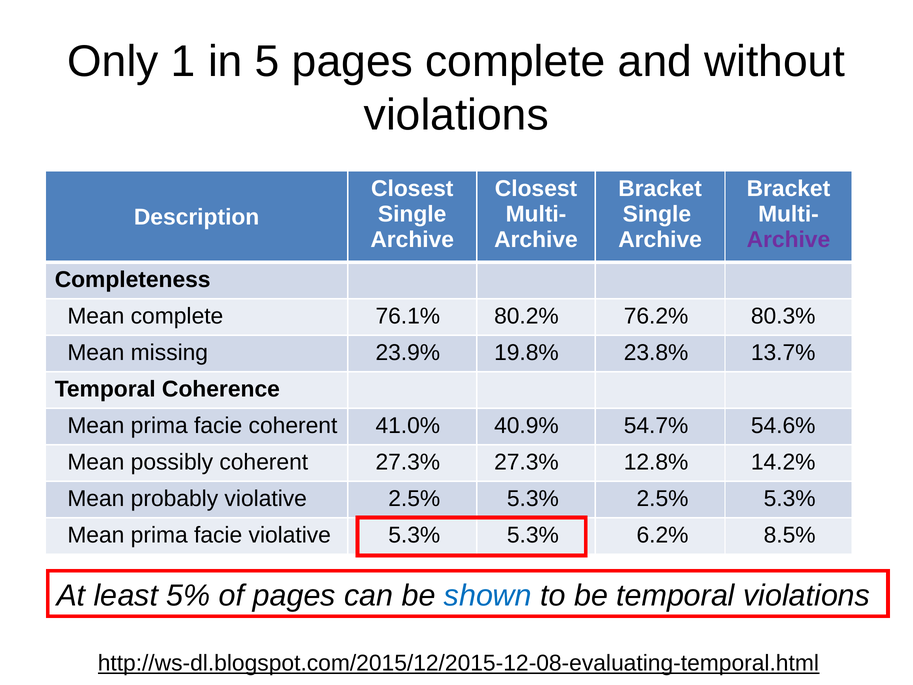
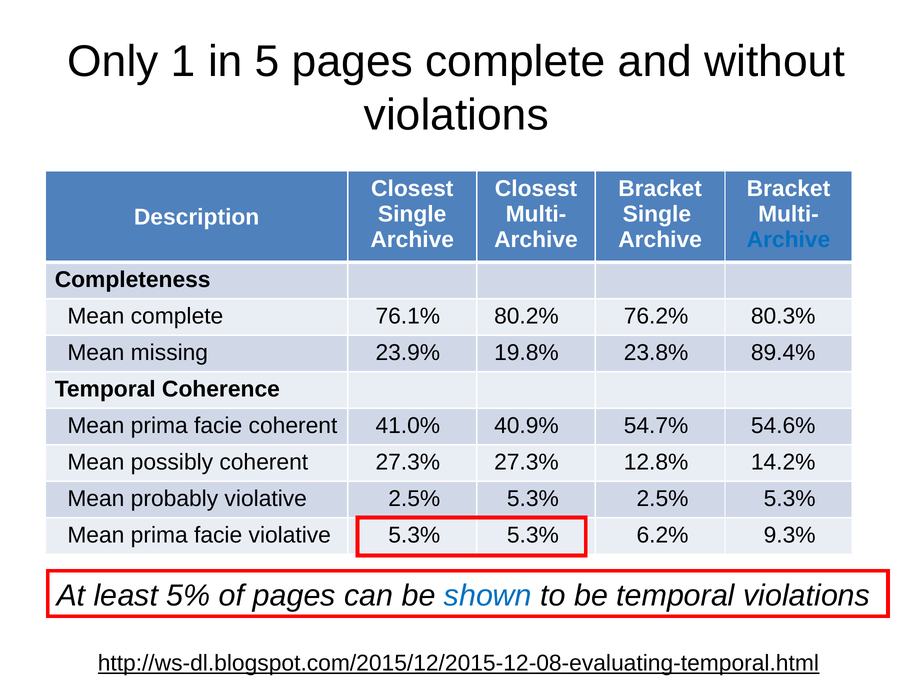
Archive colour: purple -> blue (788, 240)
13.7%: 13.7% -> 89.4% (783, 353)
8.5%: 8.5% -> 9.3% (790, 535)
